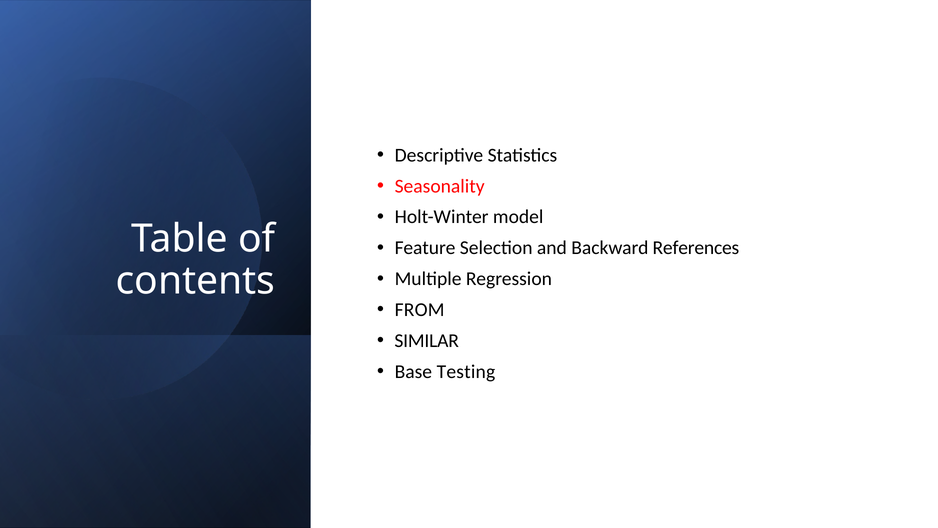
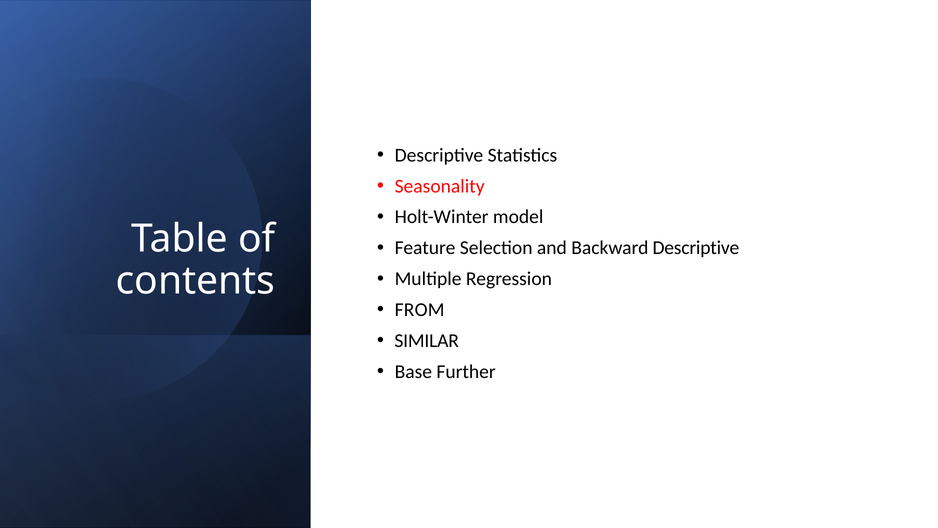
Backward References: References -> Descriptive (696, 248)
Testing: Testing -> Further (466, 371)
